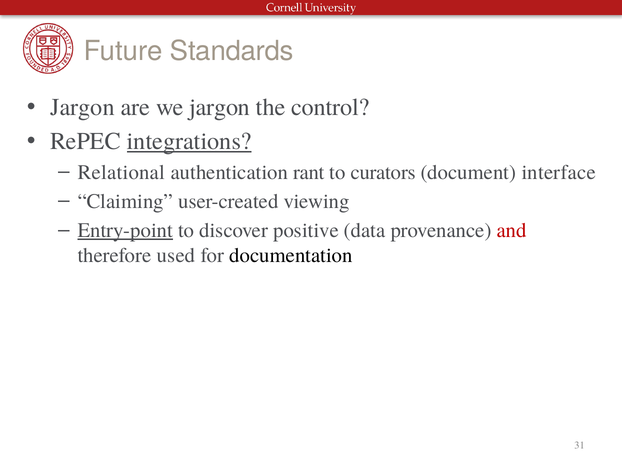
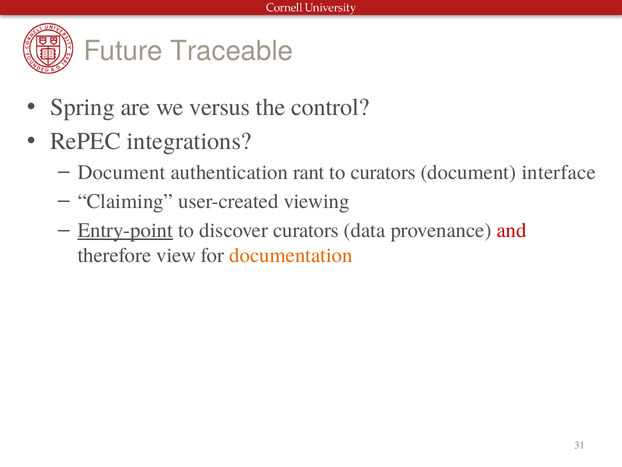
Standards: Standards -> Traceable (232, 51)
Jargon: Jargon -> Spring (82, 107)
we jargon: jargon -> versus (220, 107)
integrations underline: present -> none (189, 141)
Relational: Relational -> Document (121, 172)
discover positive: positive -> curators (306, 230)
used: used -> view (176, 255)
documentation colour: black -> orange (291, 255)
